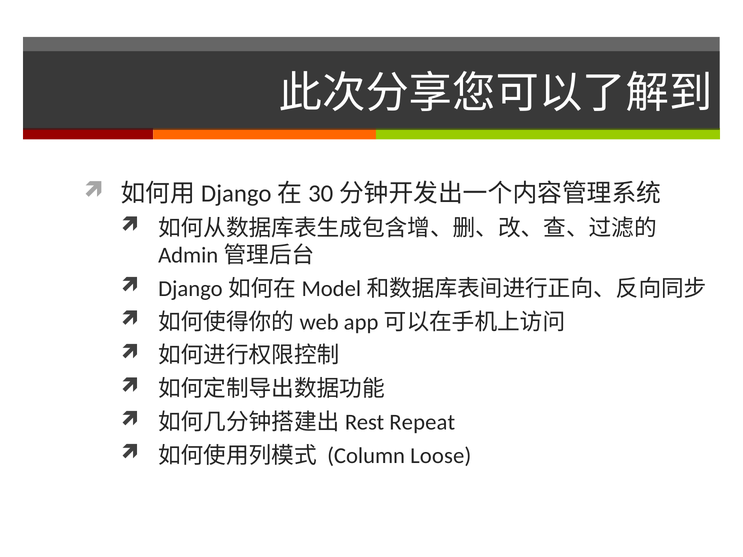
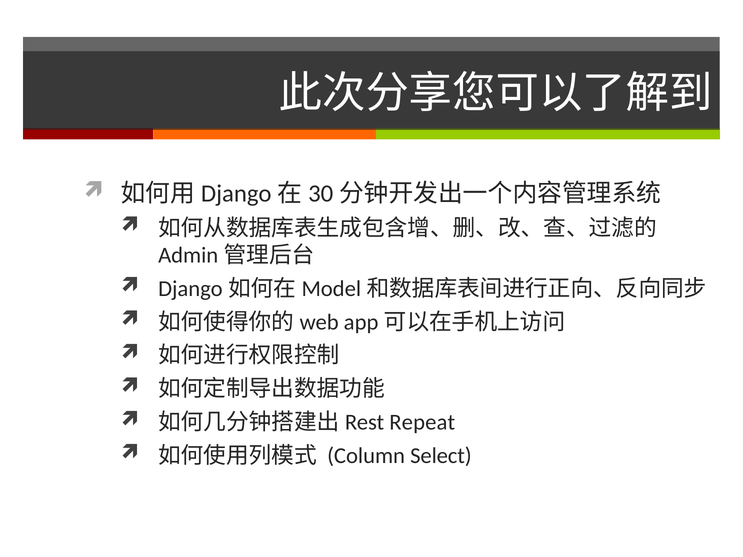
Loose: Loose -> Select (441, 456)
